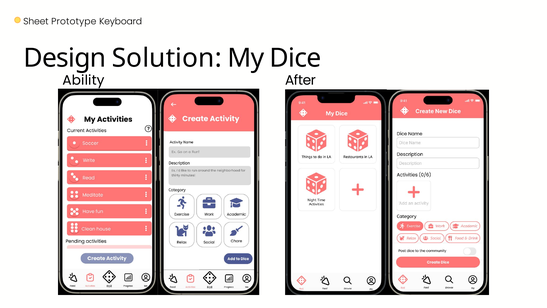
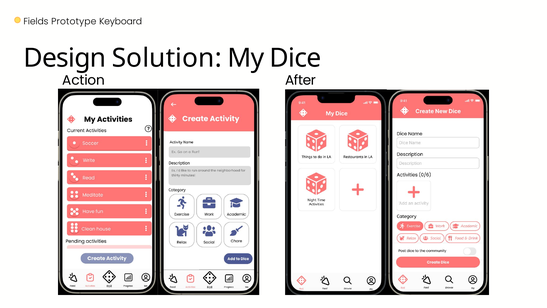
Sheet: Sheet -> Fields (36, 22)
Ability: Ability -> Action (84, 80)
